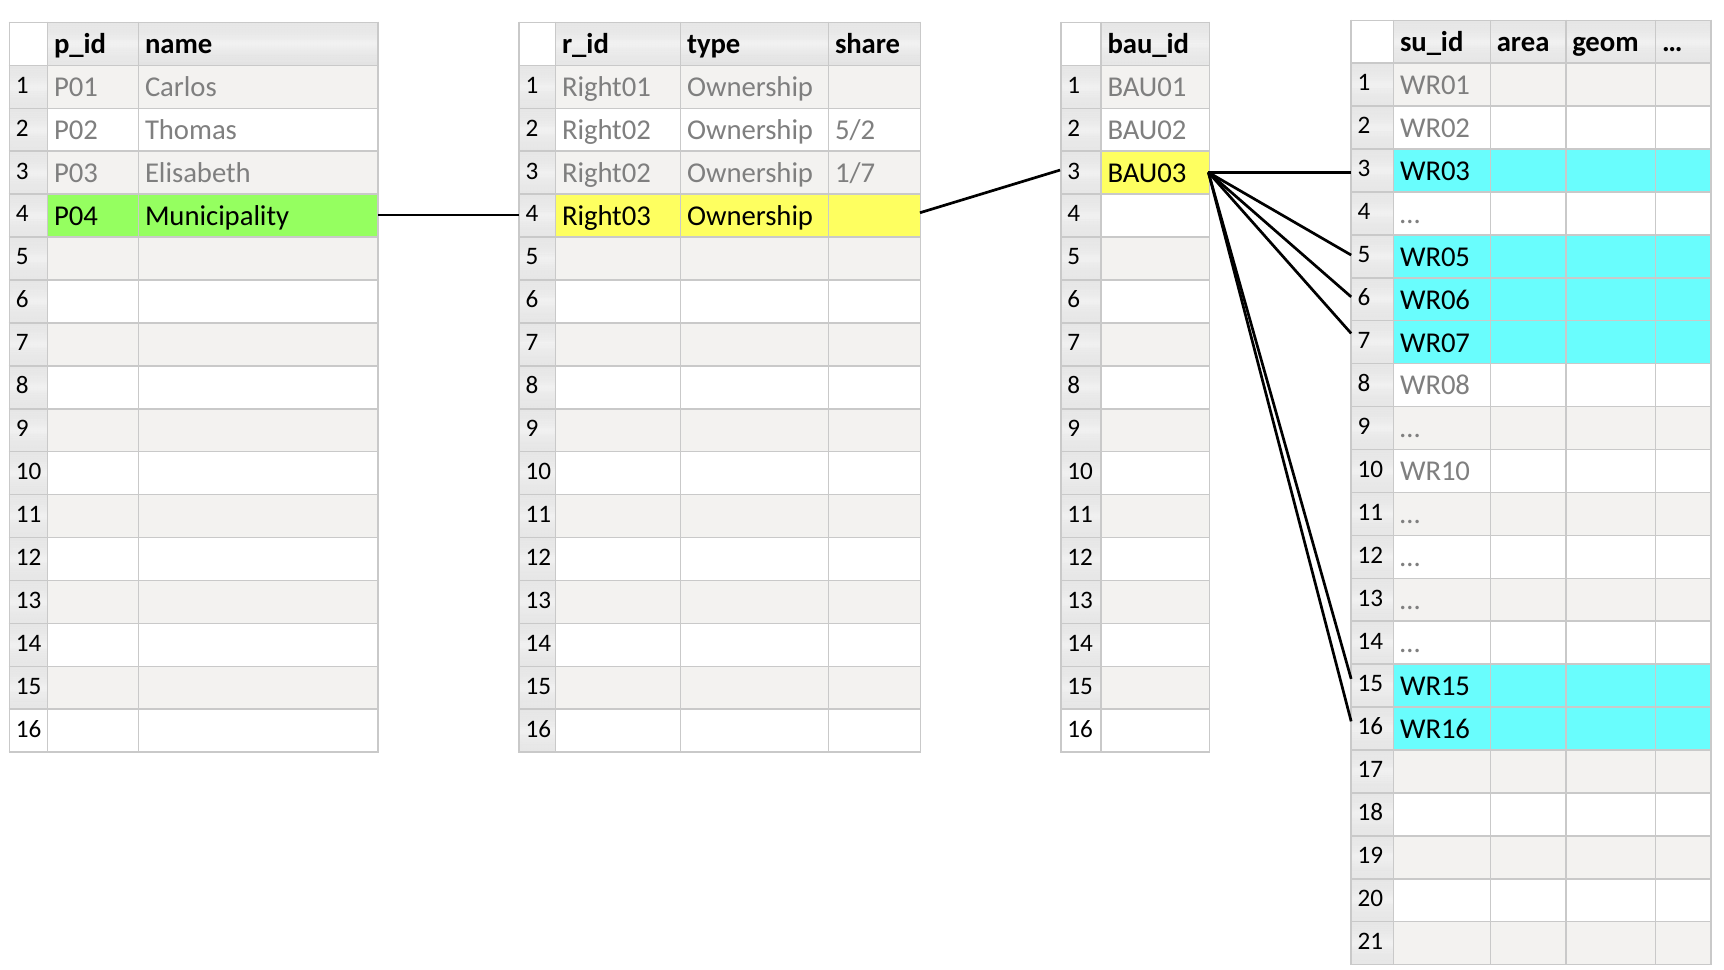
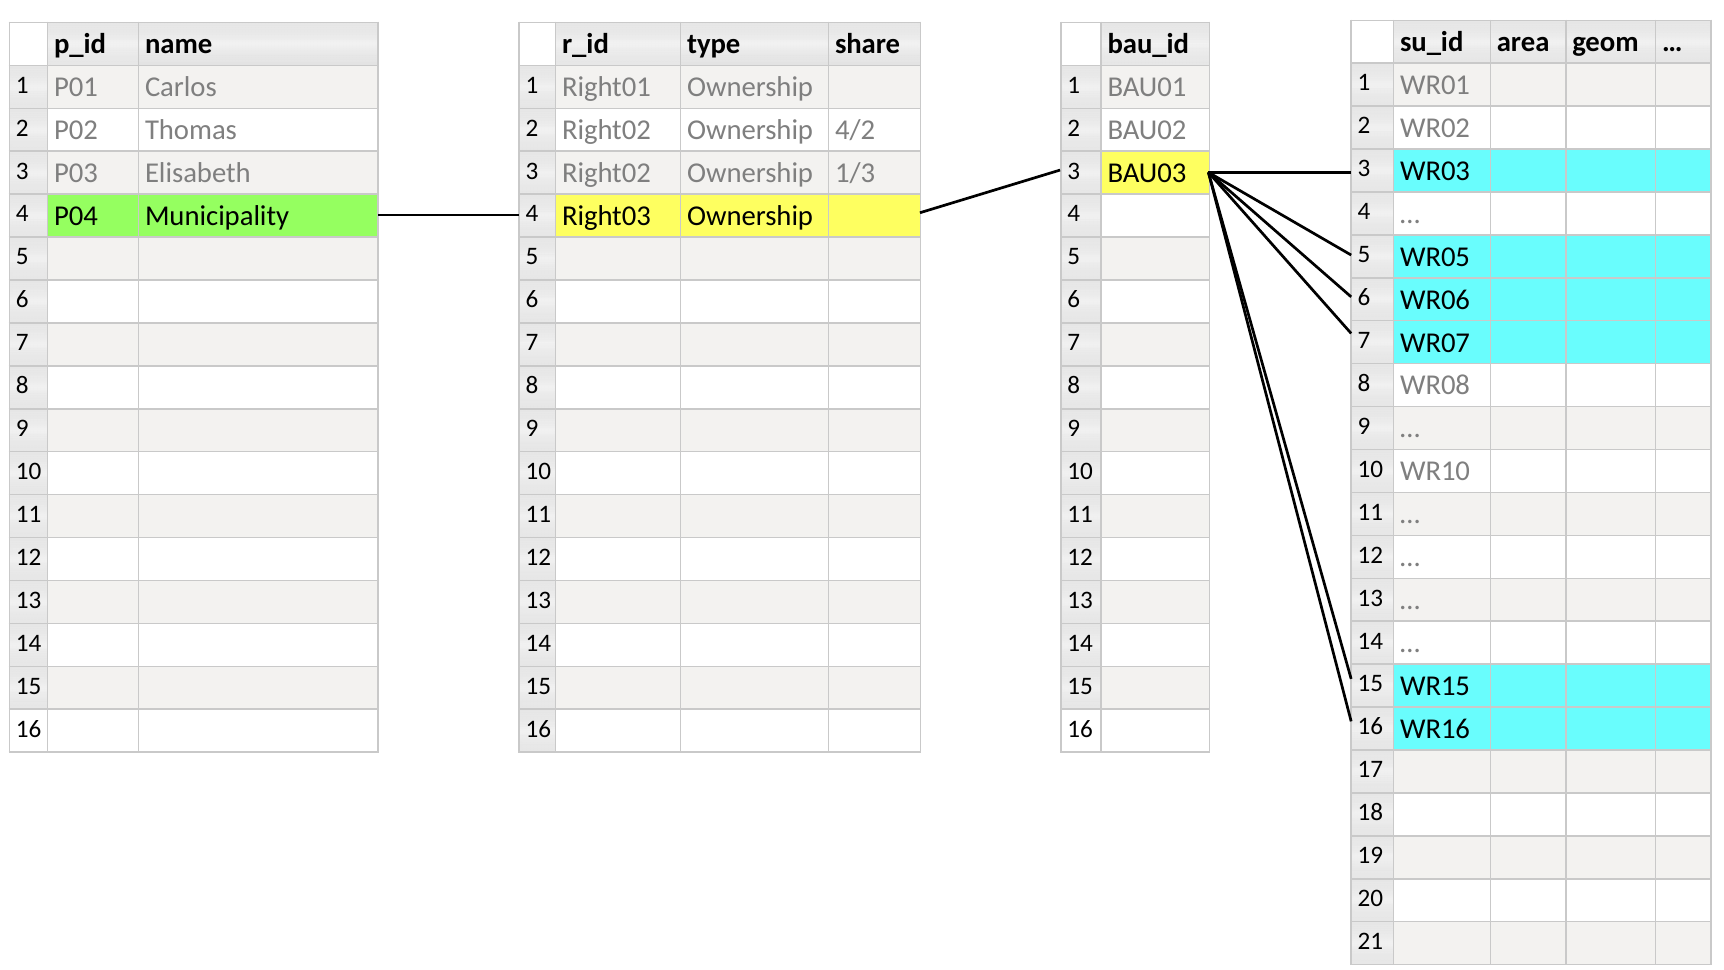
5/2: 5/2 -> 4/2 (855, 130)
1/7: 1/7 -> 1/3 (855, 173)
